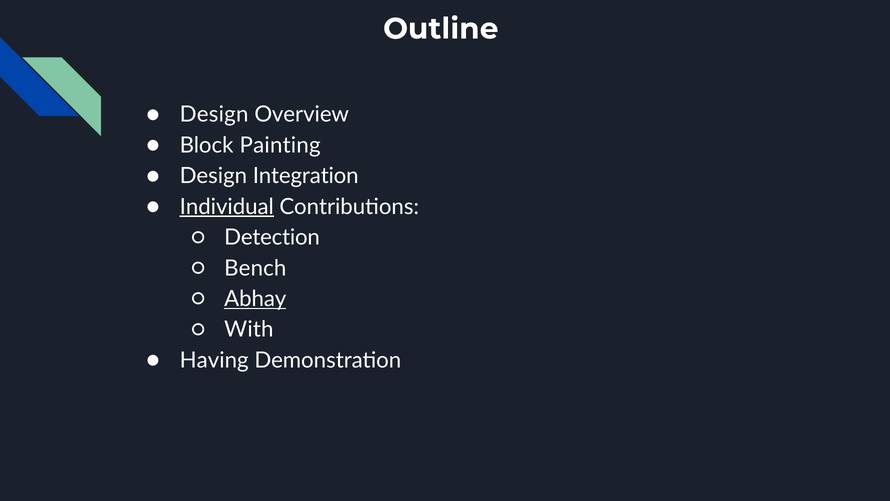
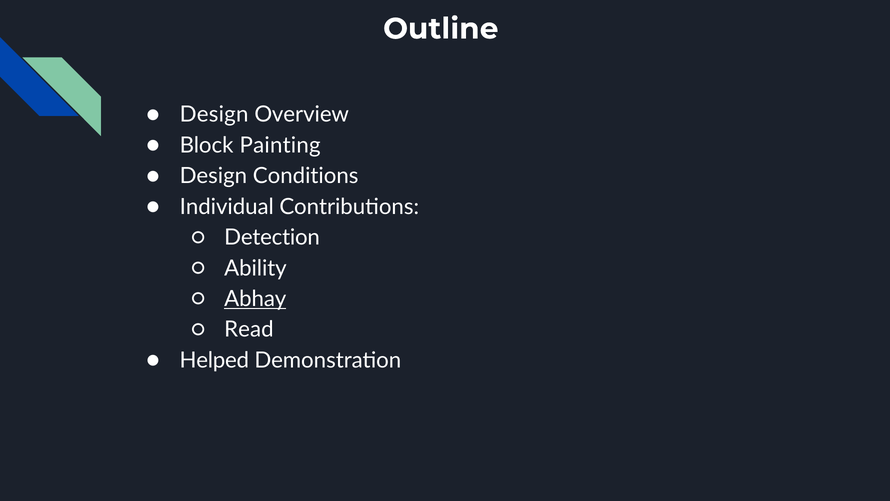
Integration: Integration -> Conditions (306, 176)
Individual underline: present -> none (227, 207)
Bench: Bench -> Ability (255, 268)
With: With -> Read (249, 329)
Having: Having -> Helped (214, 360)
